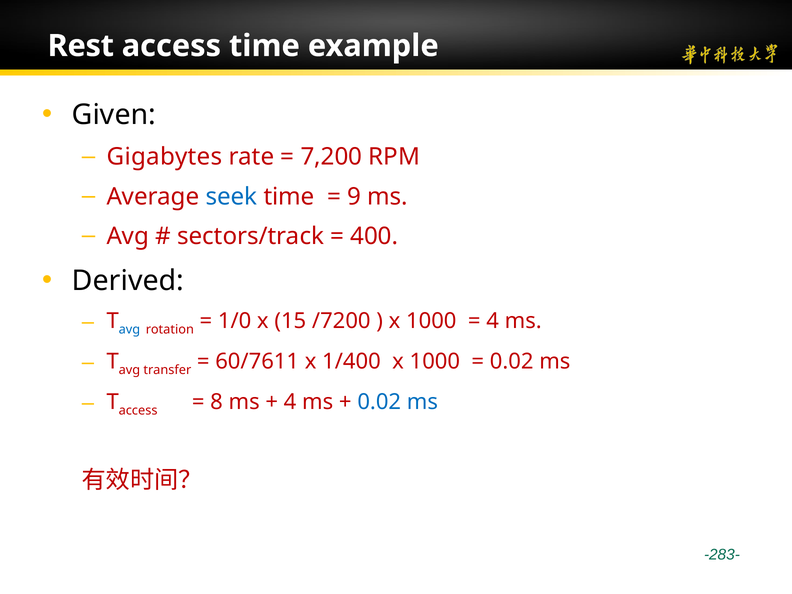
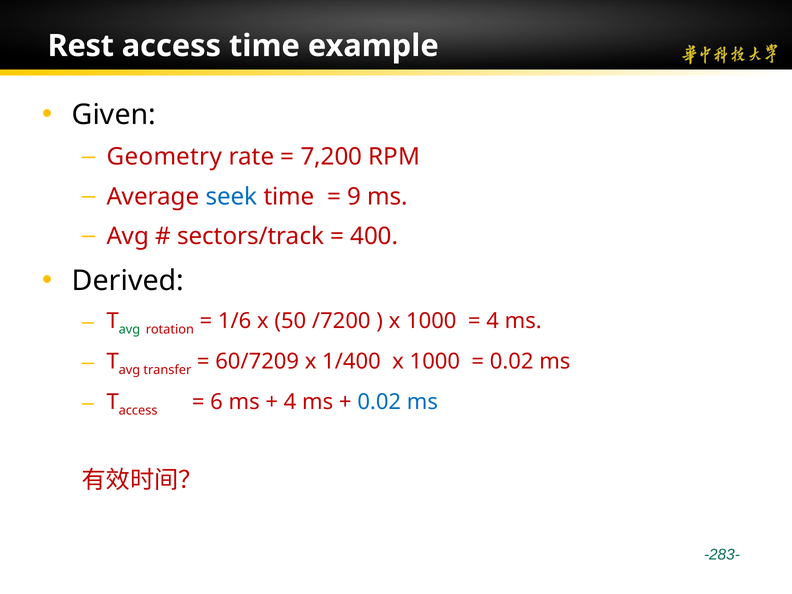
Gigabytes: Gigabytes -> Geometry (164, 157)
avg colour: blue -> green (129, 330)
1/0: 1/0 -> 1/6 (235, 321)
15: 15 -> 50 (290, 321)
60/7611: 60/7611 -> 60/7209 (257, 361)
8: 8 -> 6 (217, 402)
